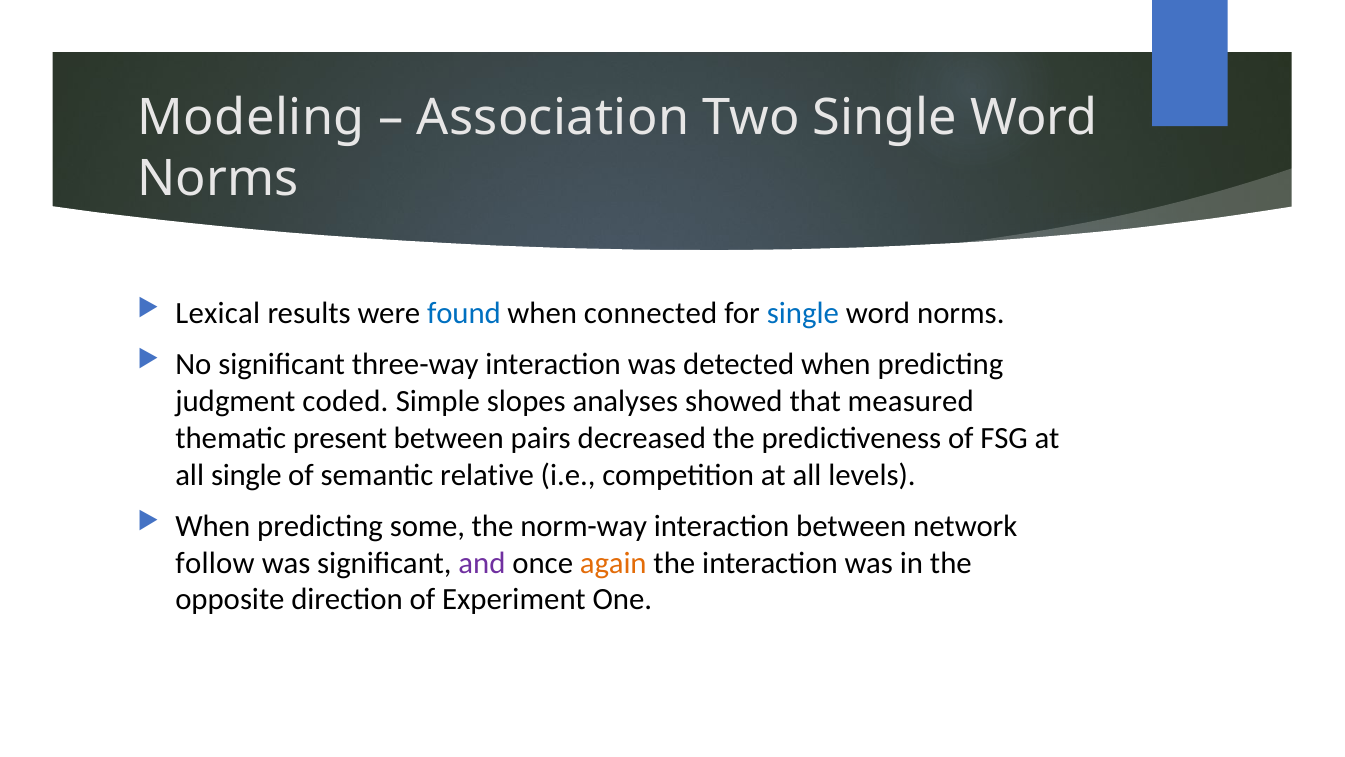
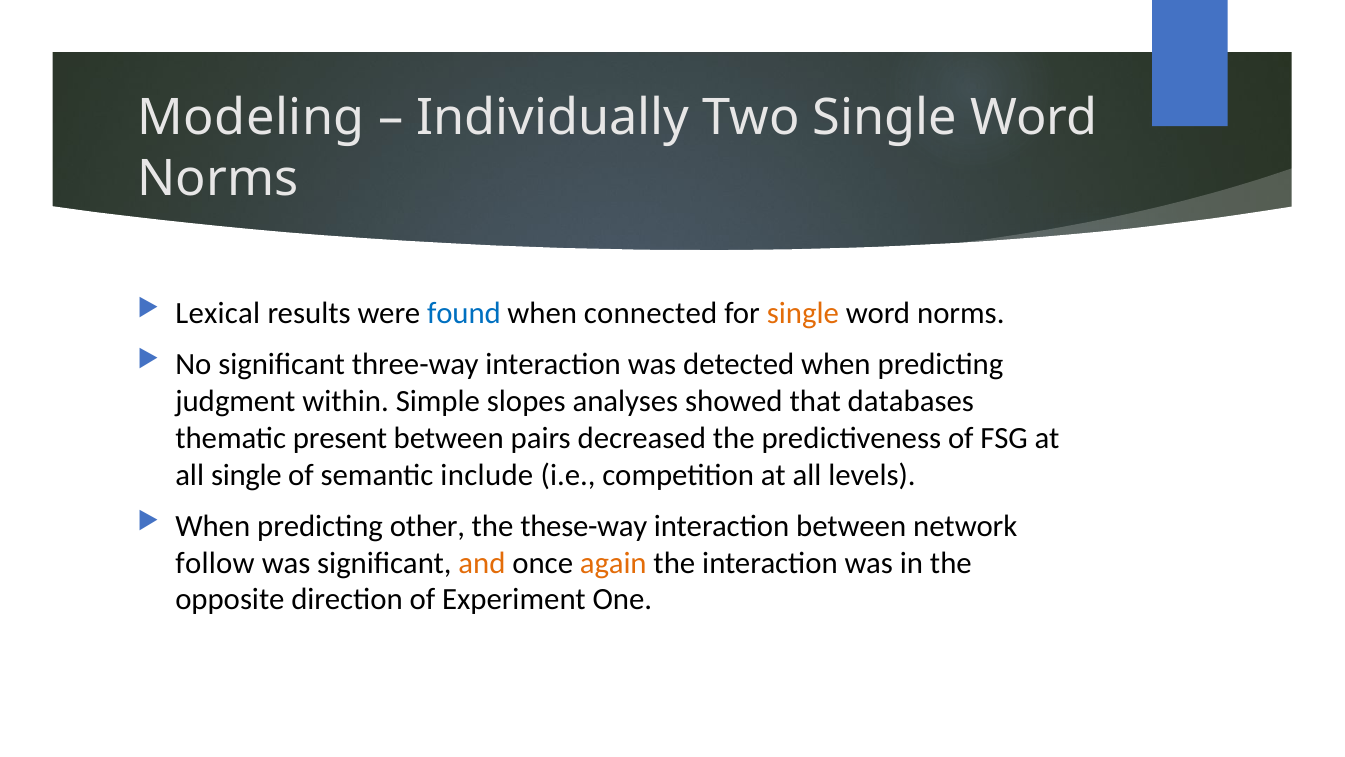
Association: Association -> Individually (553, 118)
single colour: blue -> orange (803, 313)
coded: coded -> within (346, 401)
measured: measured -> databases (911, 401)
relative: relative -> include (487, 475)
some: some -> other (427, 526)
norm-way: norm-way -> these-way (584, 526)
and colour: purple -> orange (482, 563)
